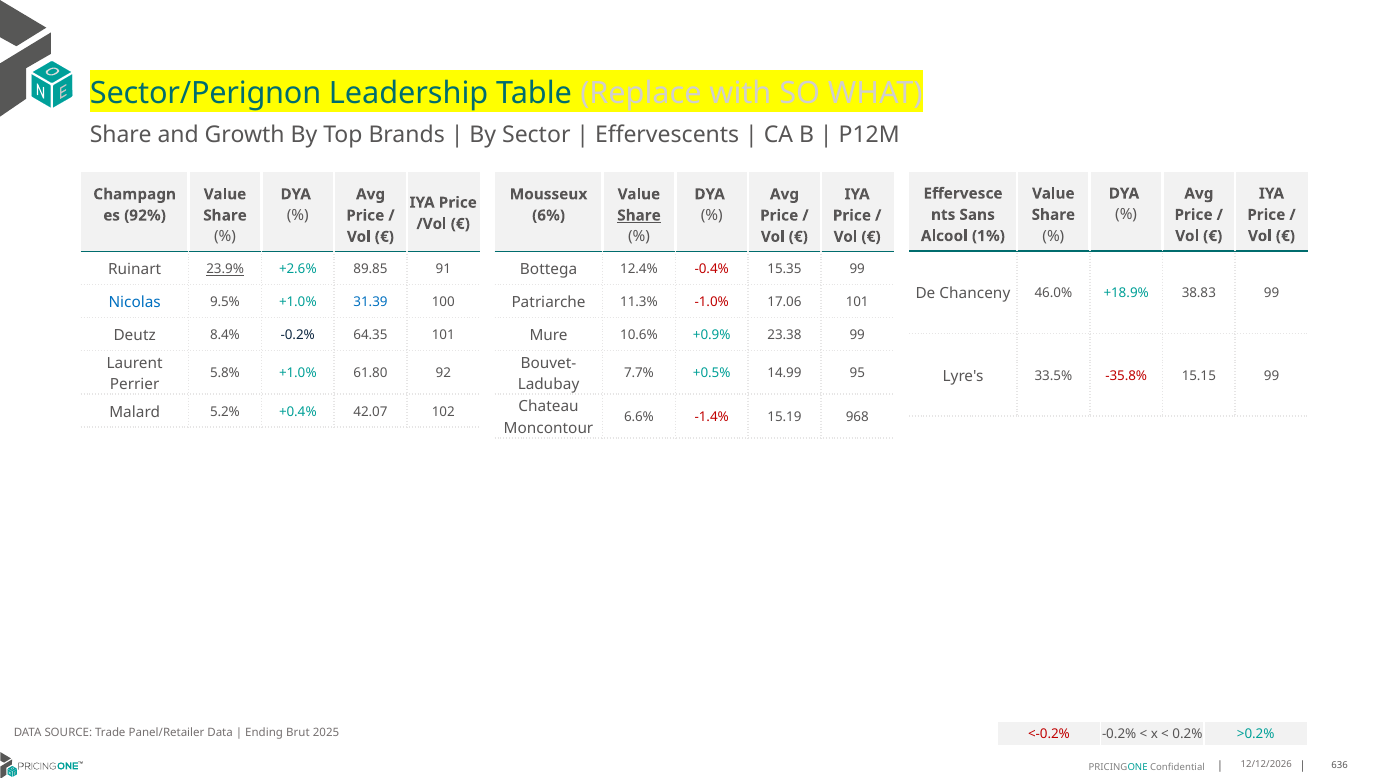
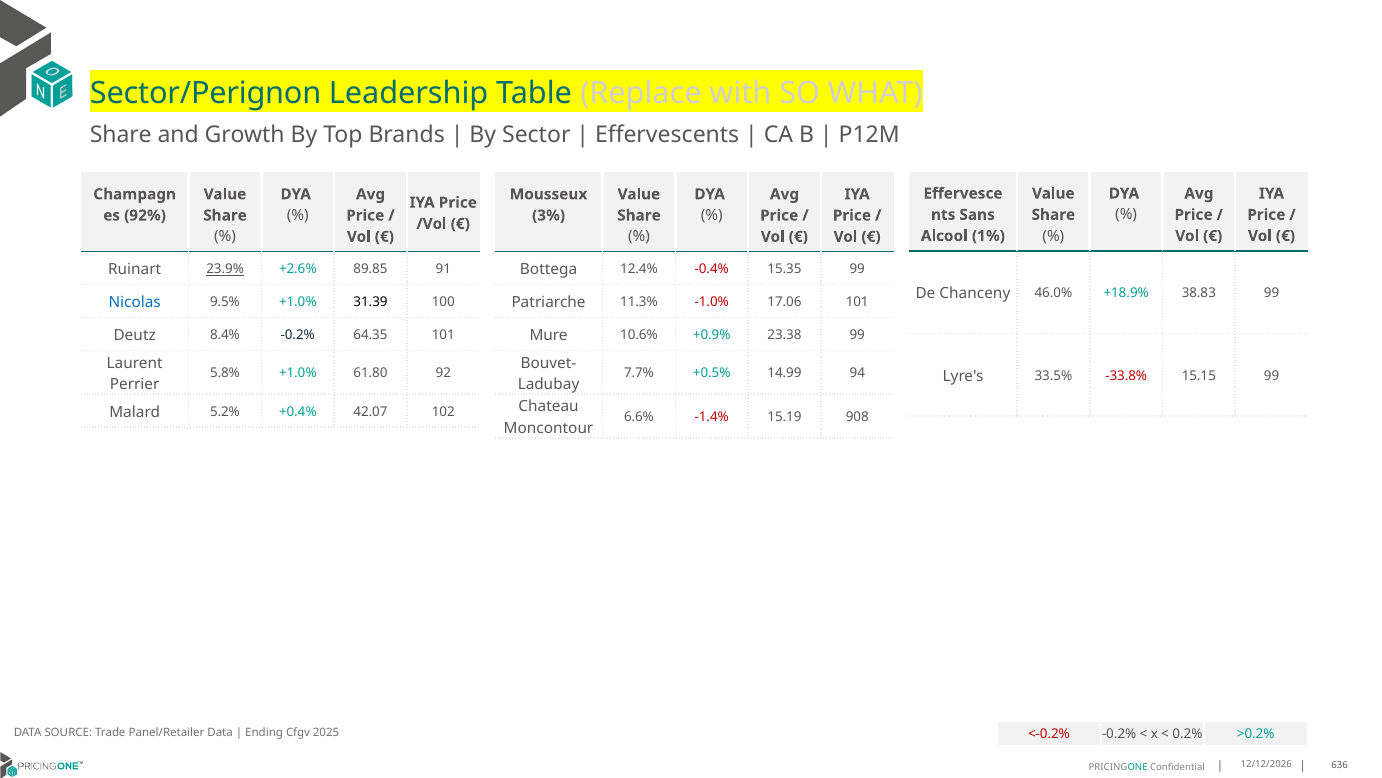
6%: 6% -> 3% (549, 215)
Share underline: present -> none (639, 215)
31.39 colour: blue -> black (371, 302)
95: 95 -> 94 (857, 373)
-35.8%: -35.8% -> -33.8% (1126, 376)
968: 968 -> 908 (857, 417)
Brut: Brut -> Cfgv (298, 732)
